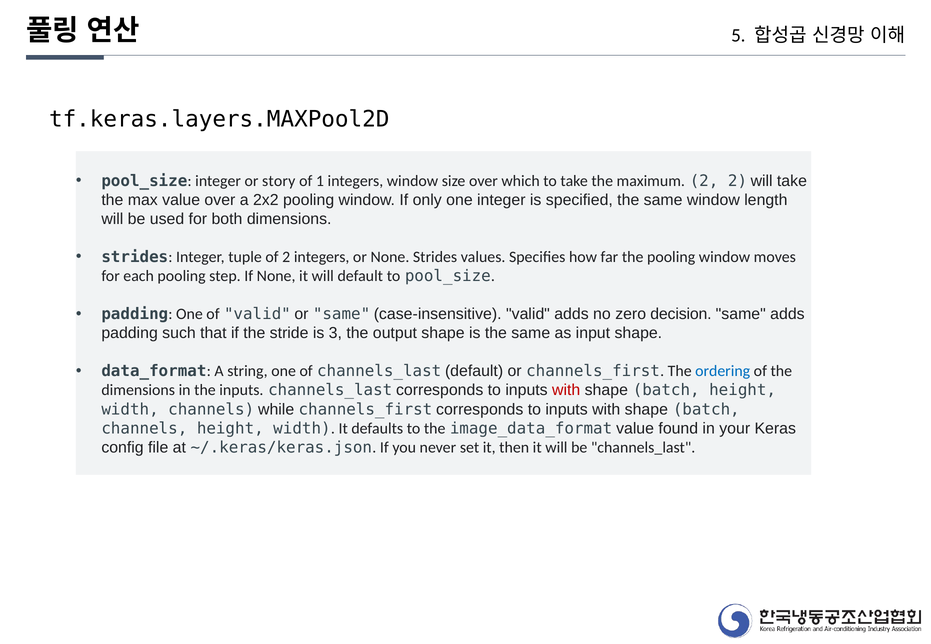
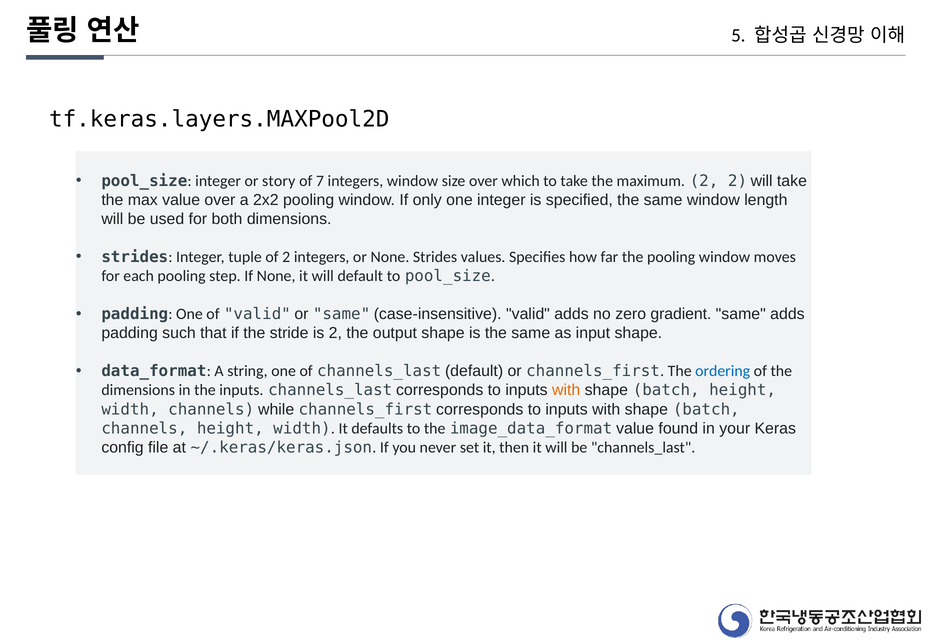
1: 1 -> 7 (320, 181)
decision: decision -> gradient (681, 314)
is 3: 3 -> 2 (335, 333)
with colour: red -> orange (566, 391)
